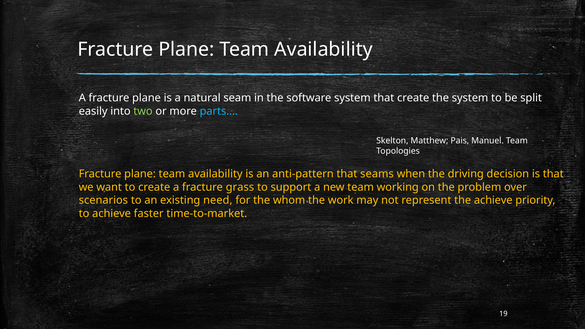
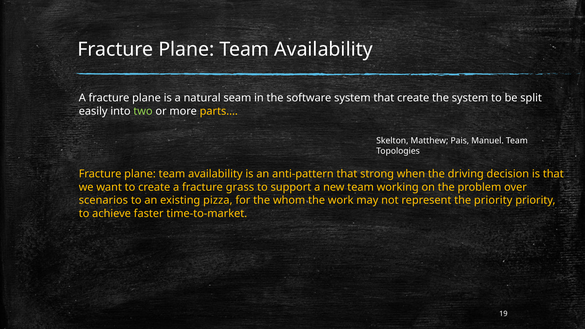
parts… colour: light blue -> yellow (219, 111)
seams: seams -> strong (377, 174)
need: need -> pizza (218, 200)
the achieve: achieve -> priority (493, 200)
